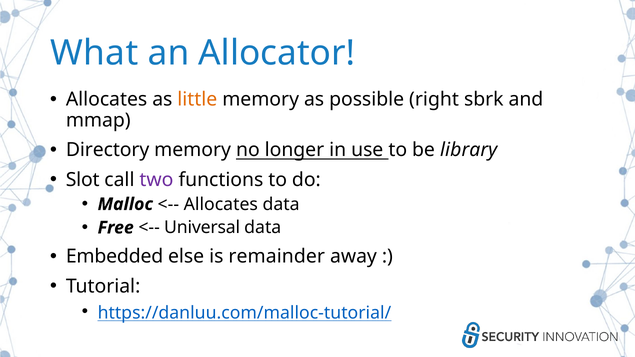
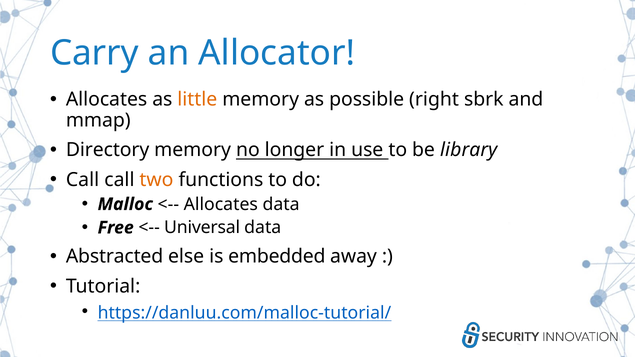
What: What -> Carry (94, 53)
Slot: Slot -> Call (83, 180)
two colour: purple -> orange (156, 180)
Embedded: Embedded -> Abstracted (115, 257)
remainder: remainder -> embedded (277, 257)
